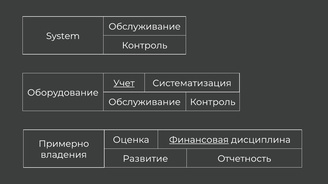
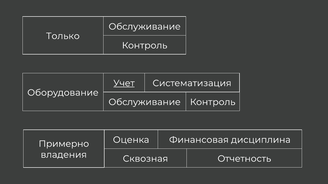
System: System -> Только (63, 36)
Финансовая underline: present -> none (199, 140)
Развитие: Развитие -> Сквозная (145, 159)
